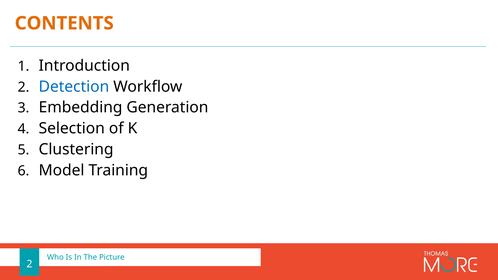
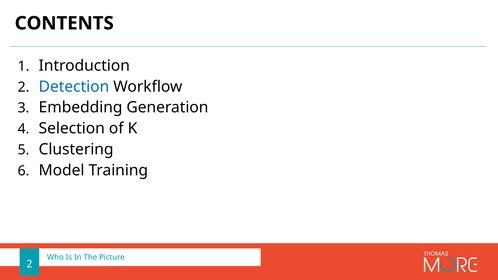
CONTENTS colour: orange -> black (64, 23)
